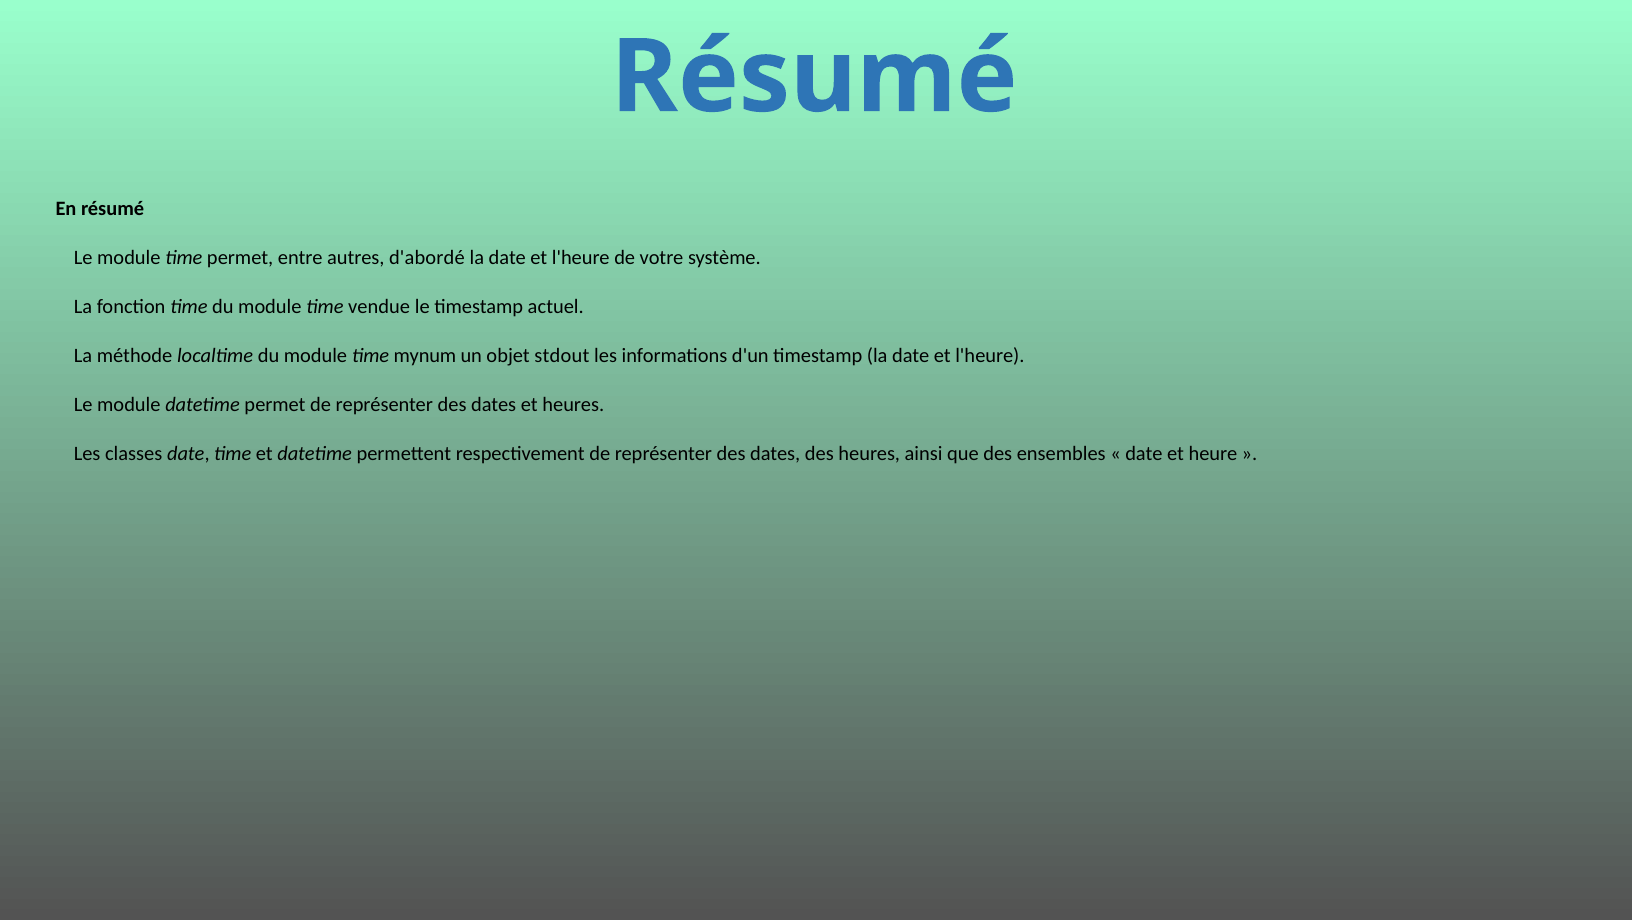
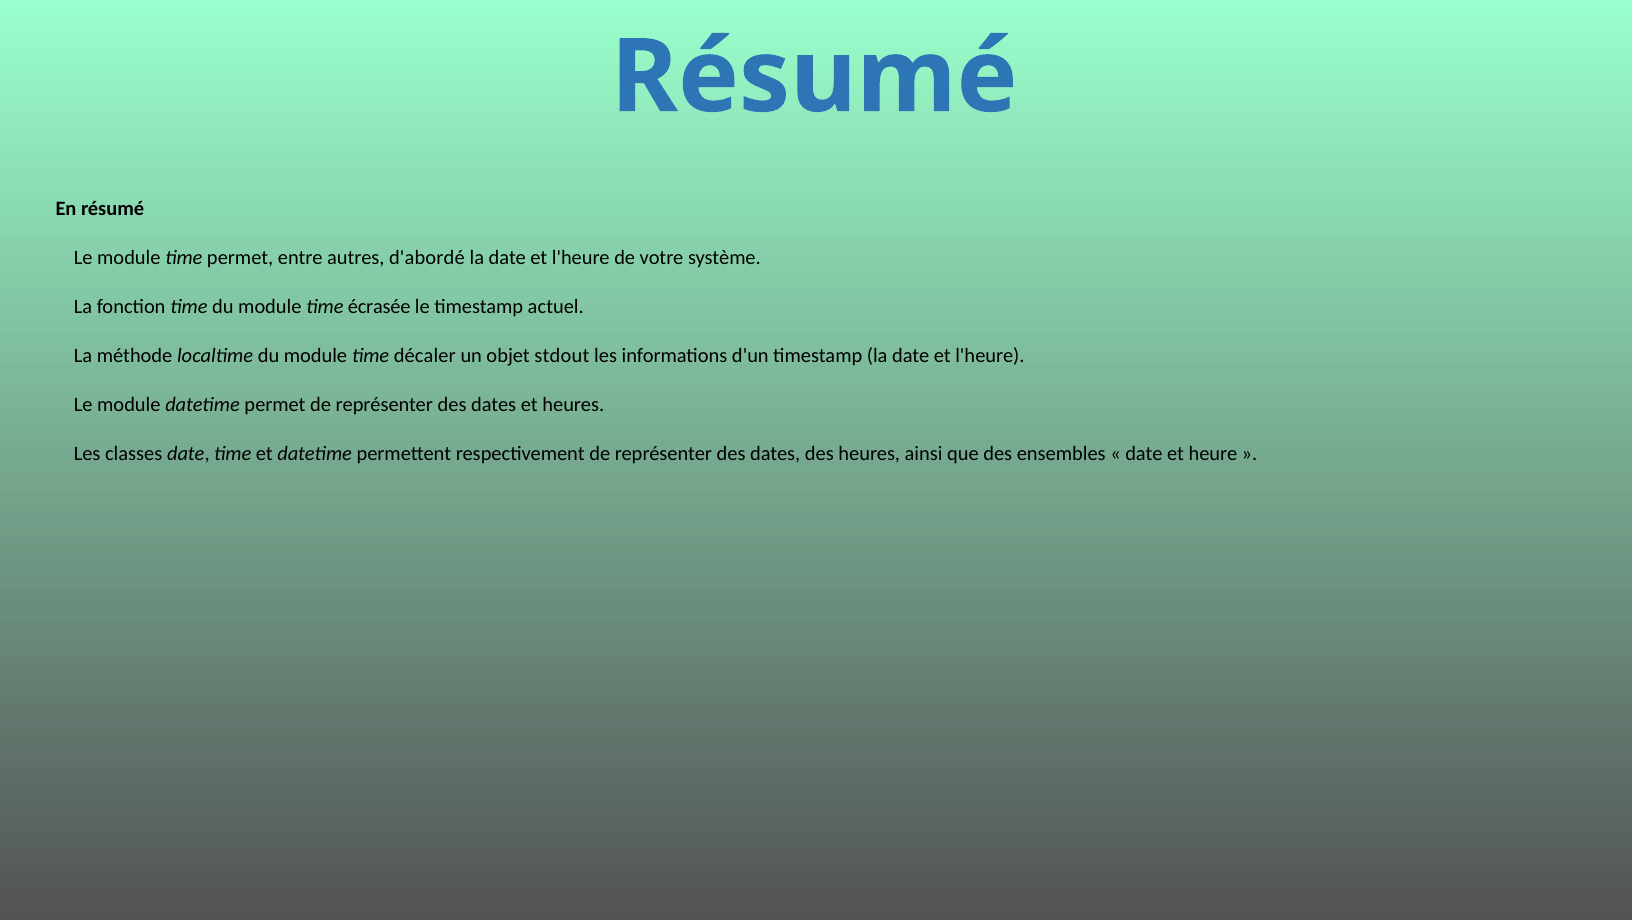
vendue: vendue -> écrasée (379, 307)
mynum: mynum -> décaler (425, 356)
